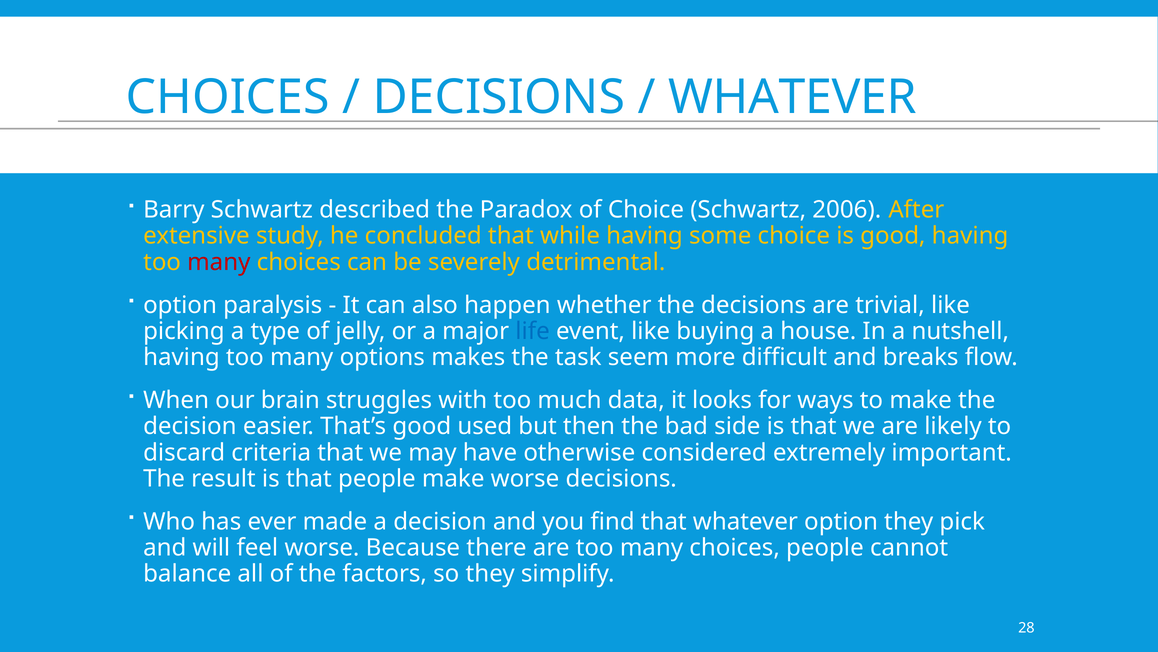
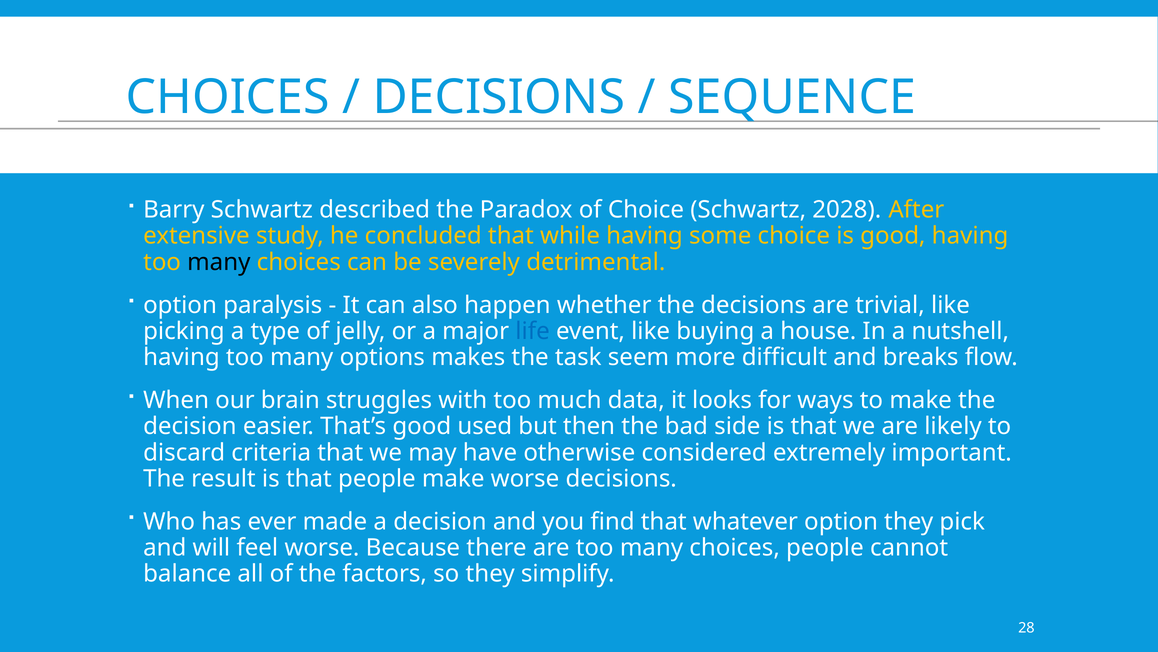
WHATEVER: WHATEVER -> SEQUENCE (792, 97)
2006: 2006 -> 2028 (847, 210)
many colour: red -> black (219, 262)
